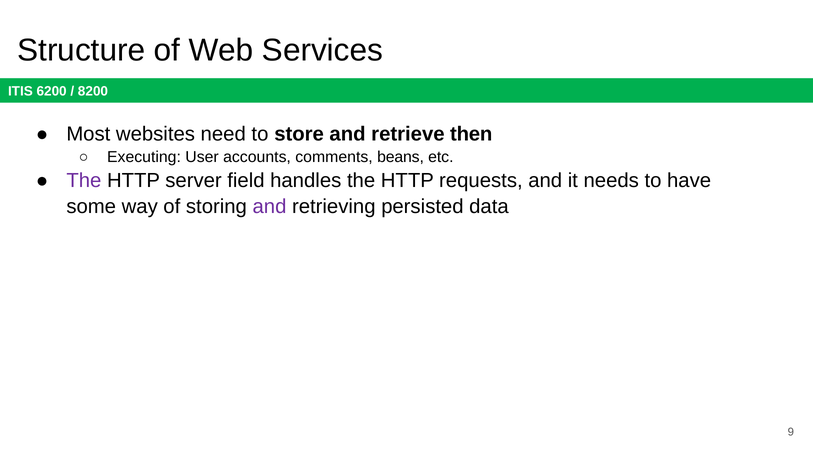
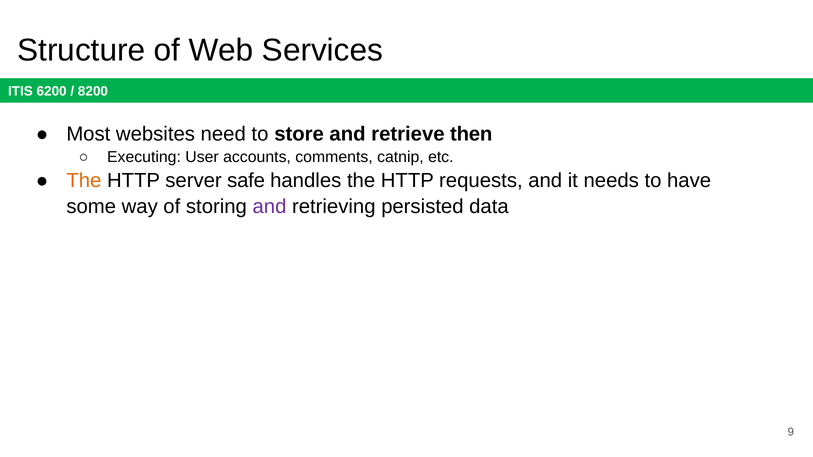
beans: beans -> catnip (400, 157)
The colour: purple -> orange (84, 181)
field: field -> safe (246, 181)
